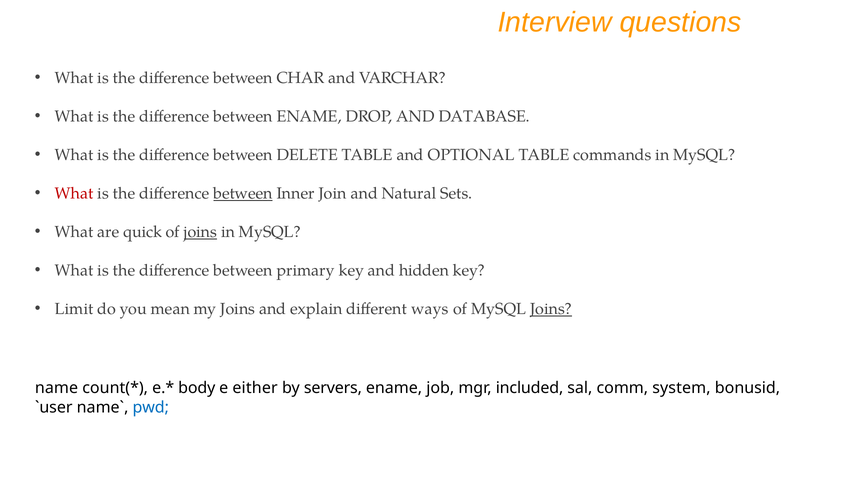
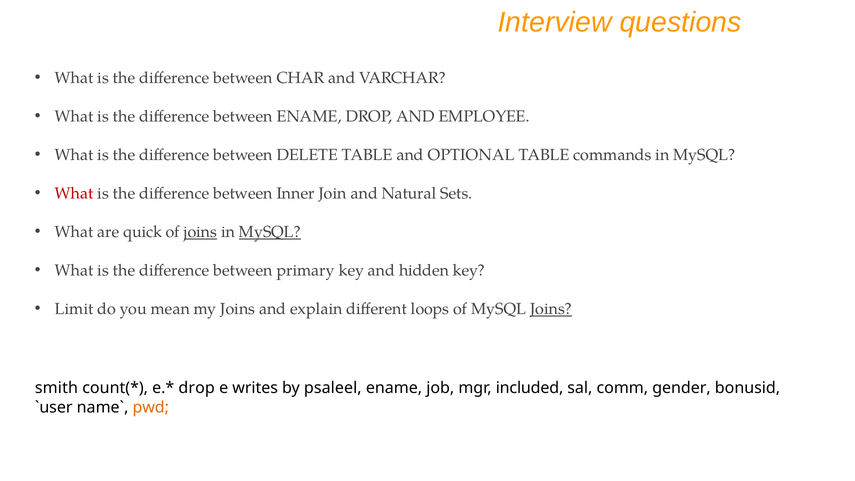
DATABASE: DATABASE -> EMPLOYEE (484, 116)
between underline: present -> none (243, 193)
MySQL underline: none -> present (270, 232)
ways: ways -> loops (430, 309)
name: name -> smith (56, 388)
body: body -> drop (197, 388)
either: either -> writes (255, 388)
servers: servers -> psaleel (333, 388)
system: system -> gender (682, 388)
pwd colour: blue -> orange (151, 407)
